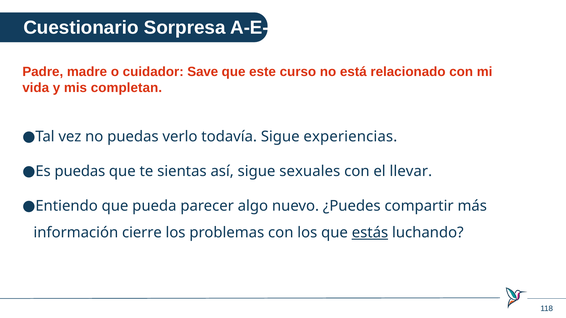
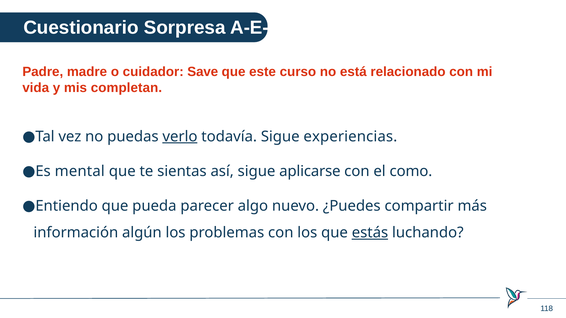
verlo underline: none -> present (180, 137)
Es puedas: puedas -> mental (80, 171)
sexuales: sexuales -> aplicarse (310, 171)
llevar: llevar -> como (411, 171)
cierre: cierre -> algún (142, 233)
